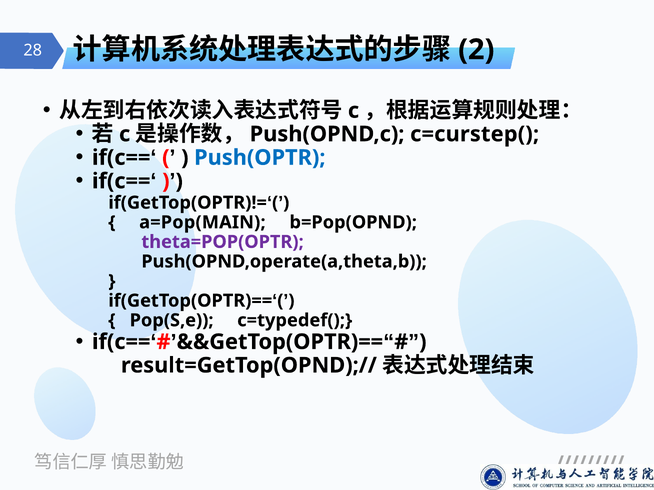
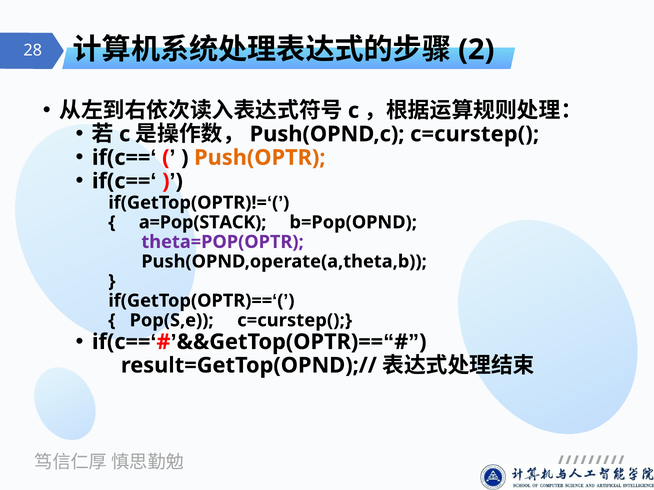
Push(OPTR colour: blue -> orange (260, 158)
a=Pop(MAIN: a=Pop(MAIN -> a=Pop(STACK (203, 222)
Pop(S,e c=typedef(: c=typedef( -> c=curstep( (295, 321)
